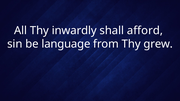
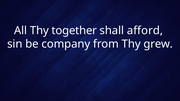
inwardly: inwardly -> together (74, 31)
language: language -> company (66, 44)
